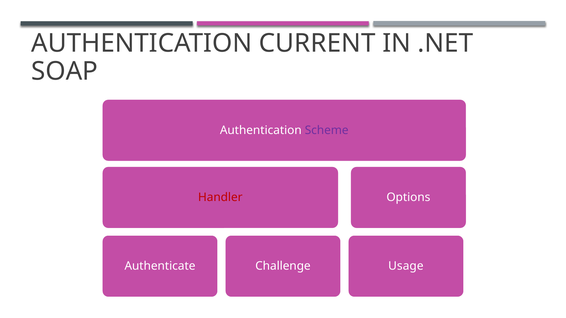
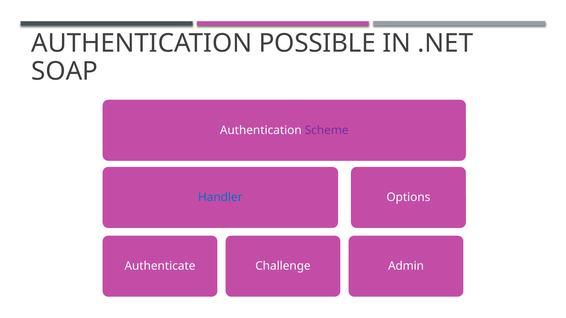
CURRENT: CURRENT -> POSSIBLE (317, 43)
Handler colour: red -> blue (220, 198)
Usage: Usage -> Admin (406, 266)
